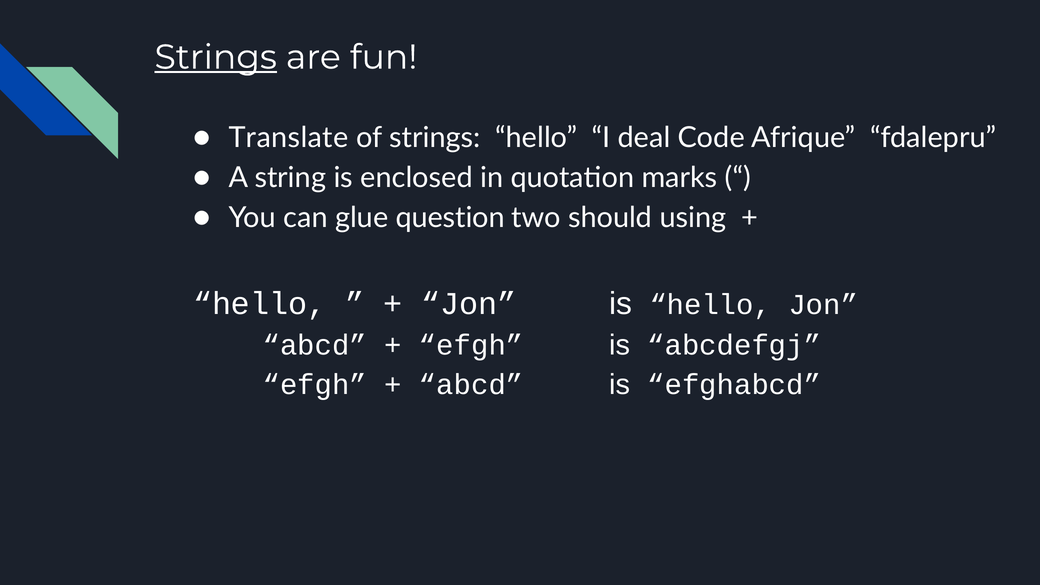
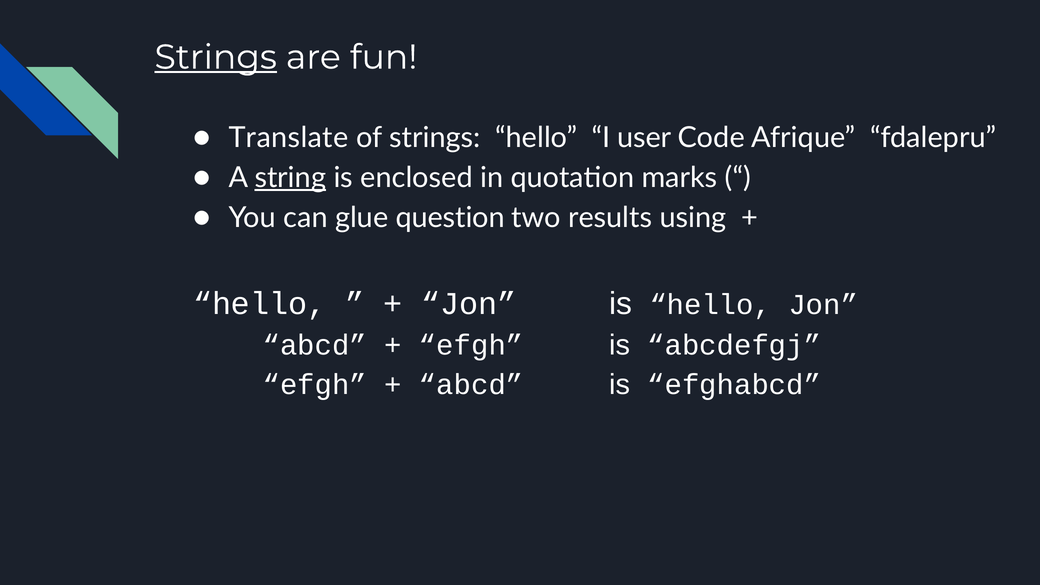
deal: deal -> user (644, 138)
string underline: none -> present (290, 178)
should: should -> results (610, 218)
